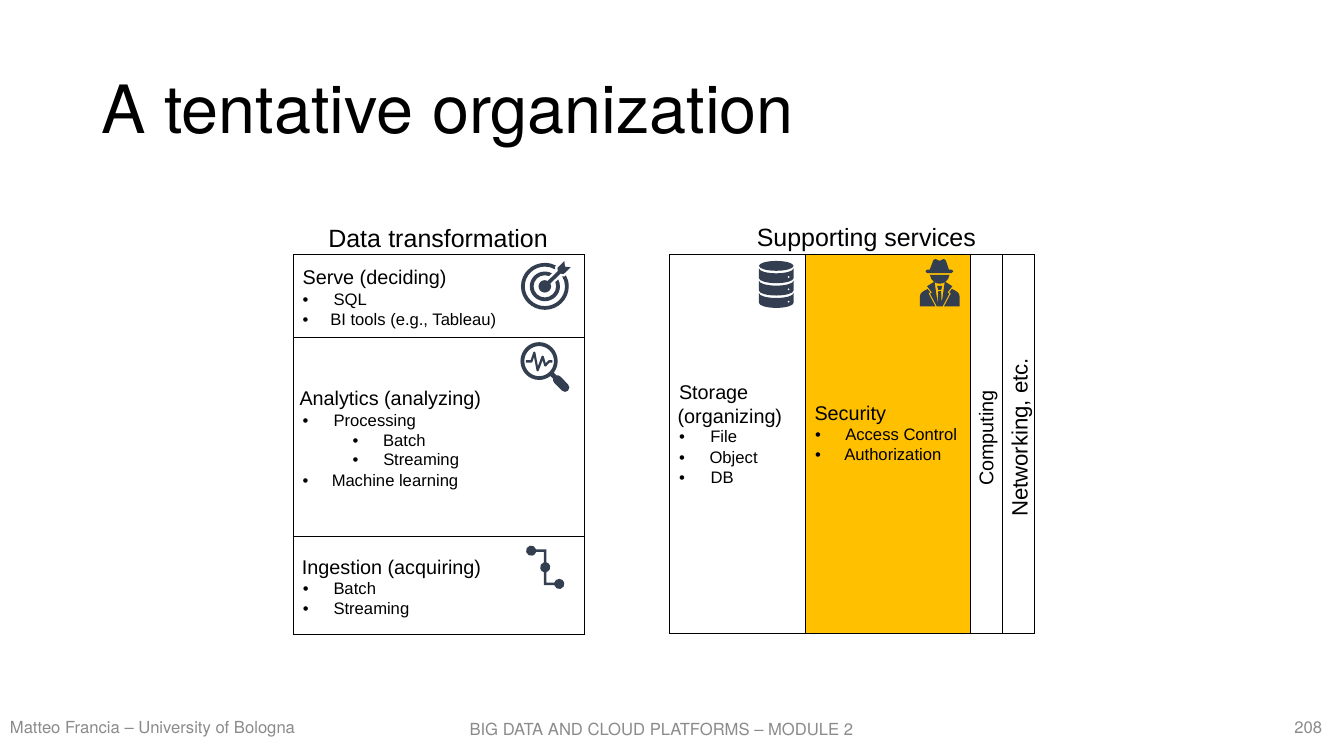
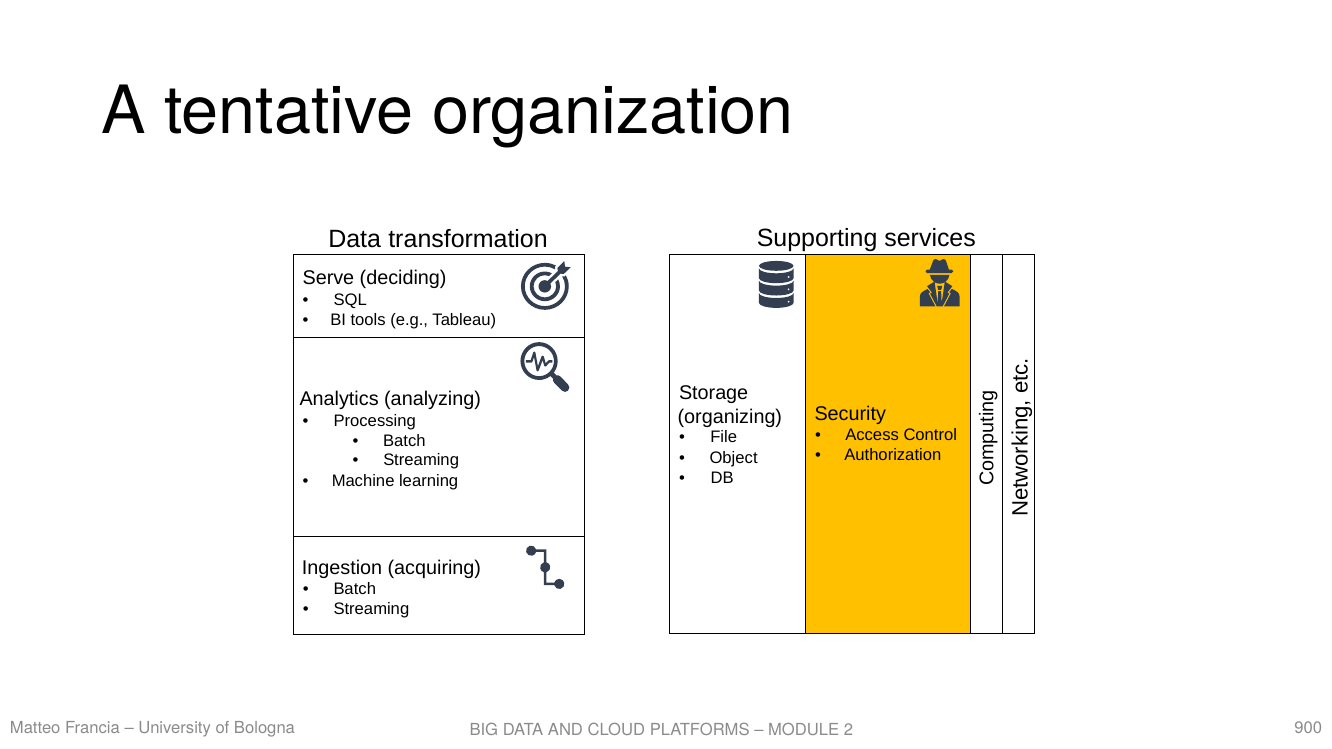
208: 208 -> 900 (1308, 729)
